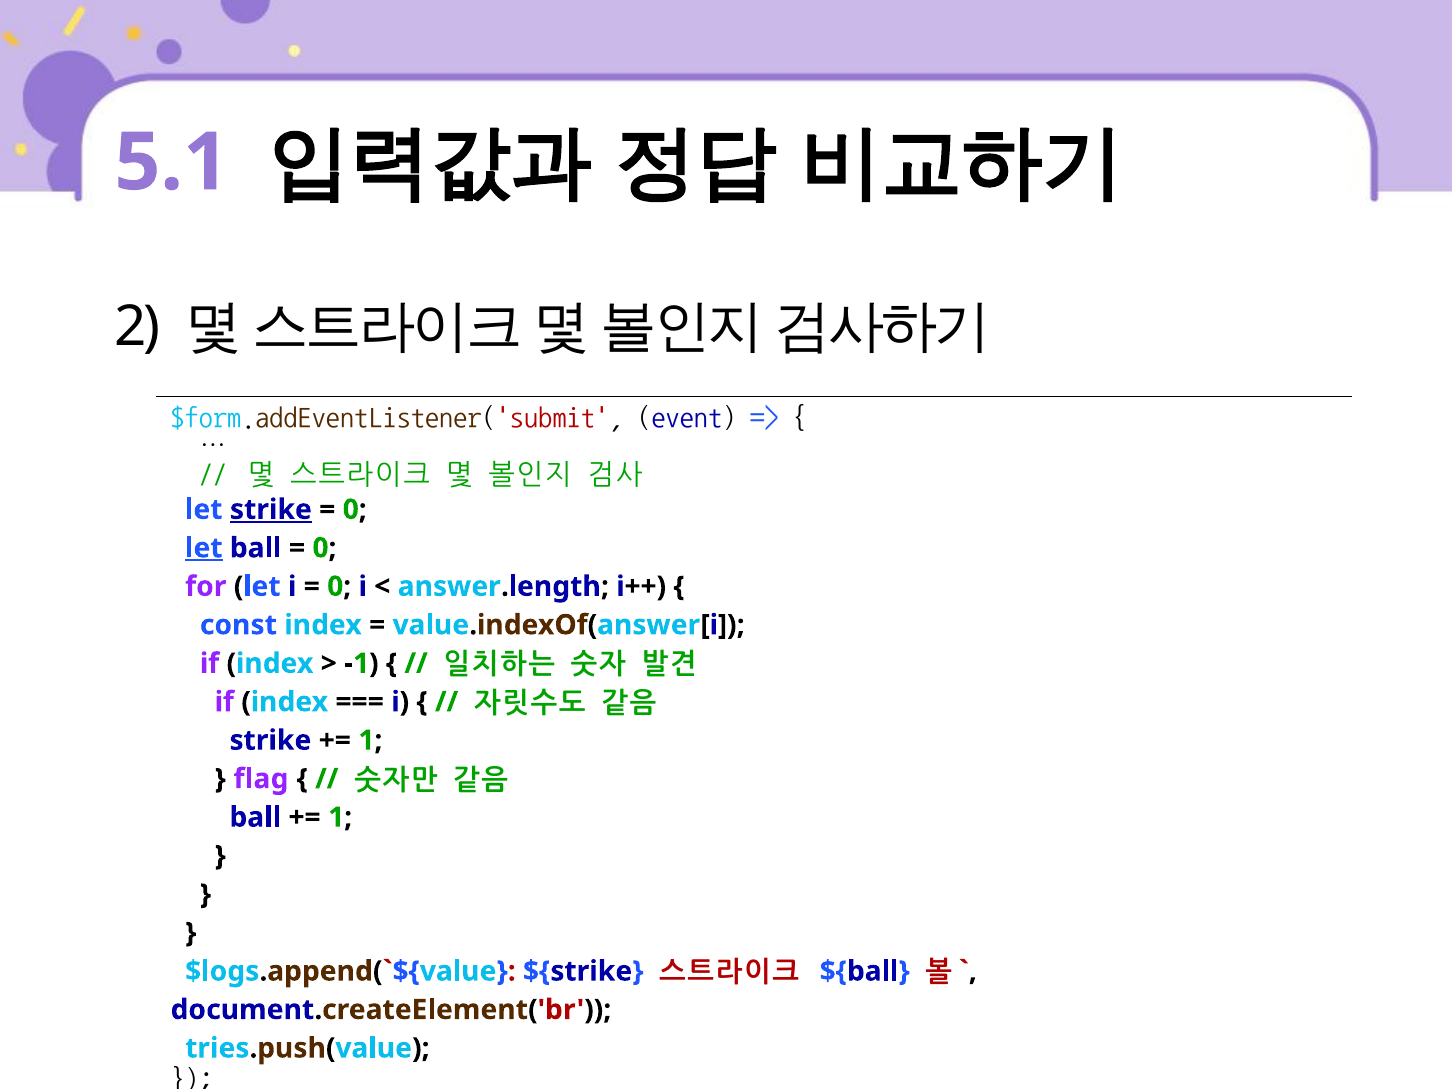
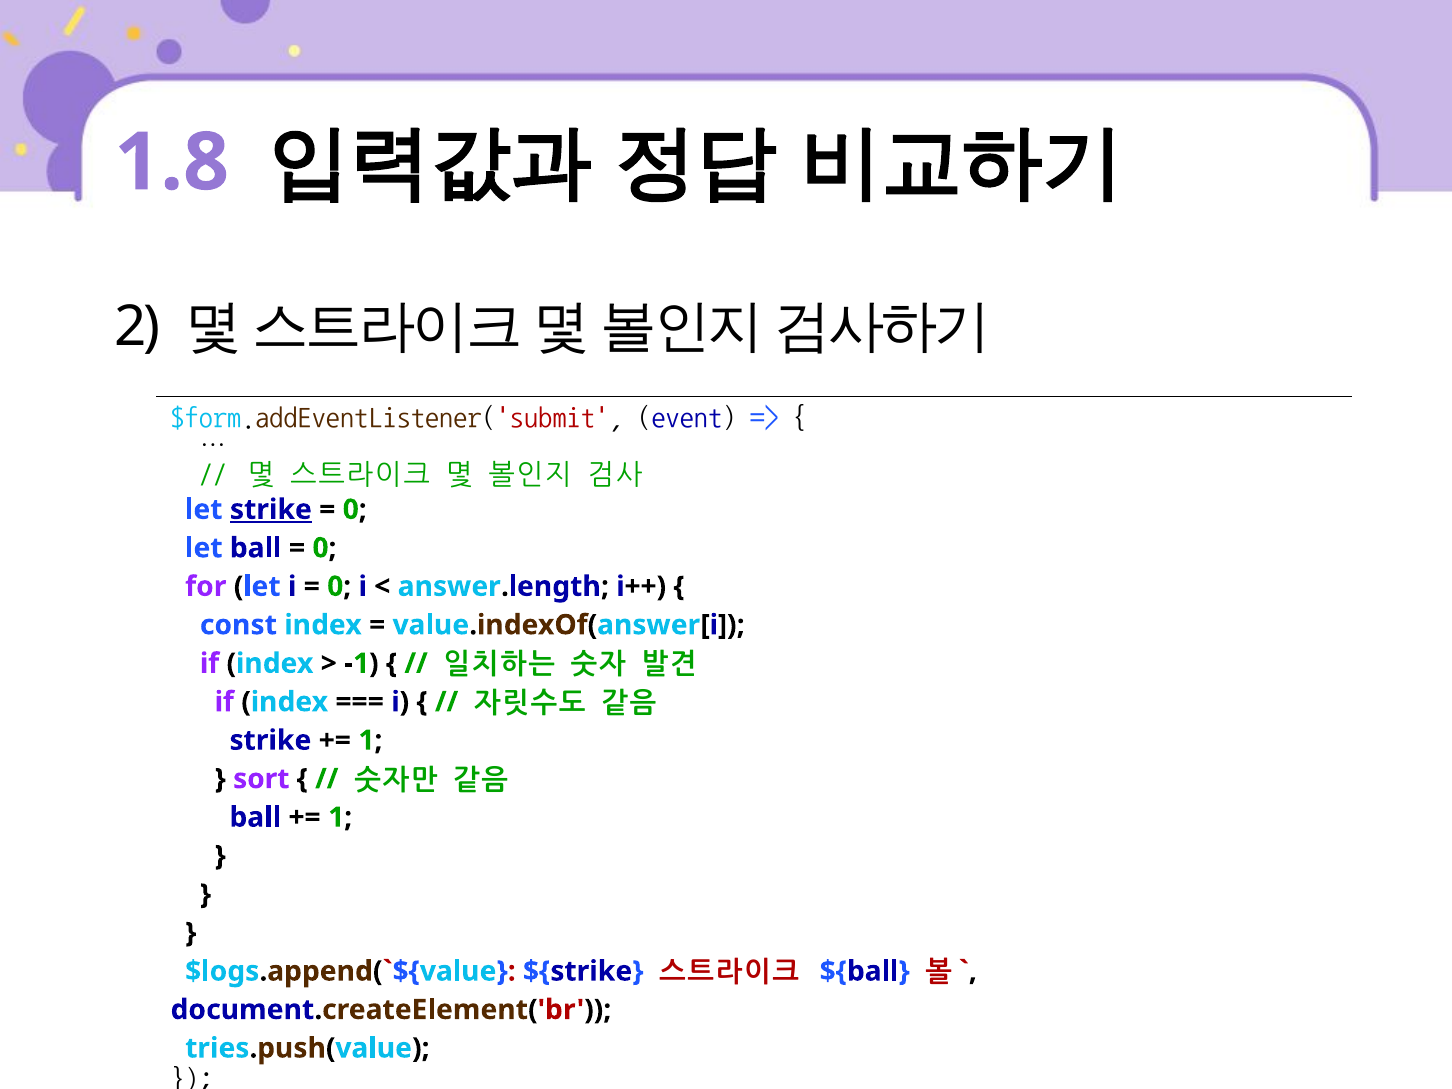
5.1: 5.1 -> 1.8 (172, 163)
let underline: present -> none (204, 548)
flag: flag -> sort (261, 779)
